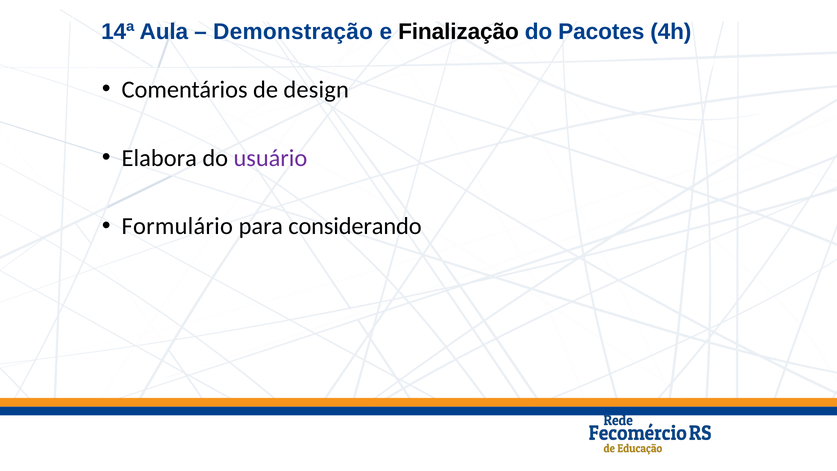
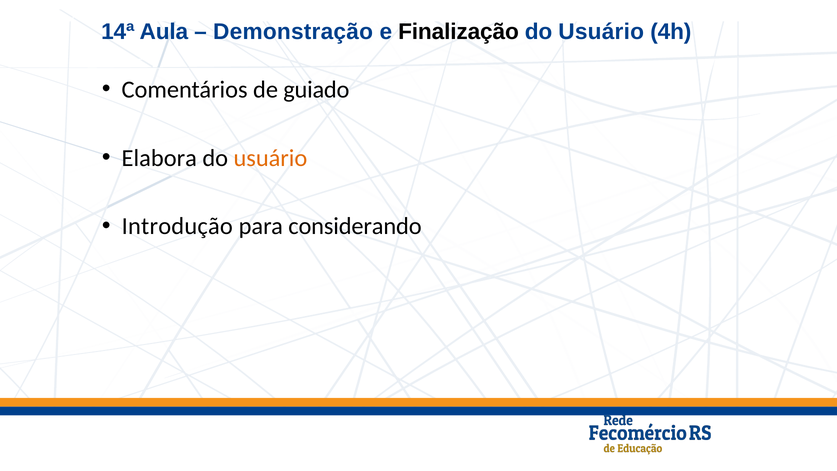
Pacotes: Pacotes -> Usuário (601, 32)
design: design -> guiado (316, 90)
usuário colour: purple -> orange (270, 158)
Formulário: Formulário -> Introdução (177, 226)
